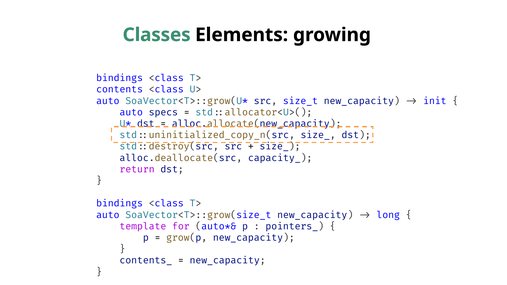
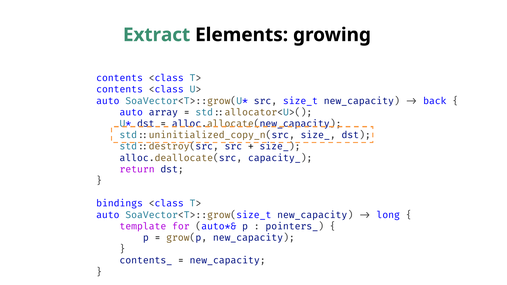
Classes: Classes -> Extract (157, 35)
bindings: bindings -> contents (120, 78)
init: init -> back (435, 101)
specs: specs -> array (163, 112)
